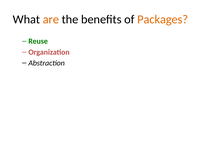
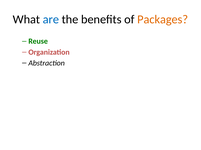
are colour: orange -> blue (51, 19)
